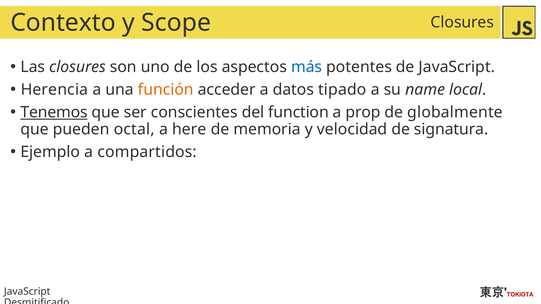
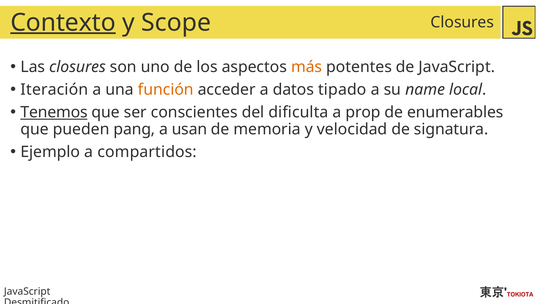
Contexto underline: none -> present (63, 23)
más colour: blue -> orange (307, 67)
Herencia: Herencia -> Iteración (54, 90)
function: function -> dificulta (298, 112)
globalmente: globalmente -> enumerables (455, 112)
octal: octal -> pang (134, 129)
here: here -> usan (189, 129)
